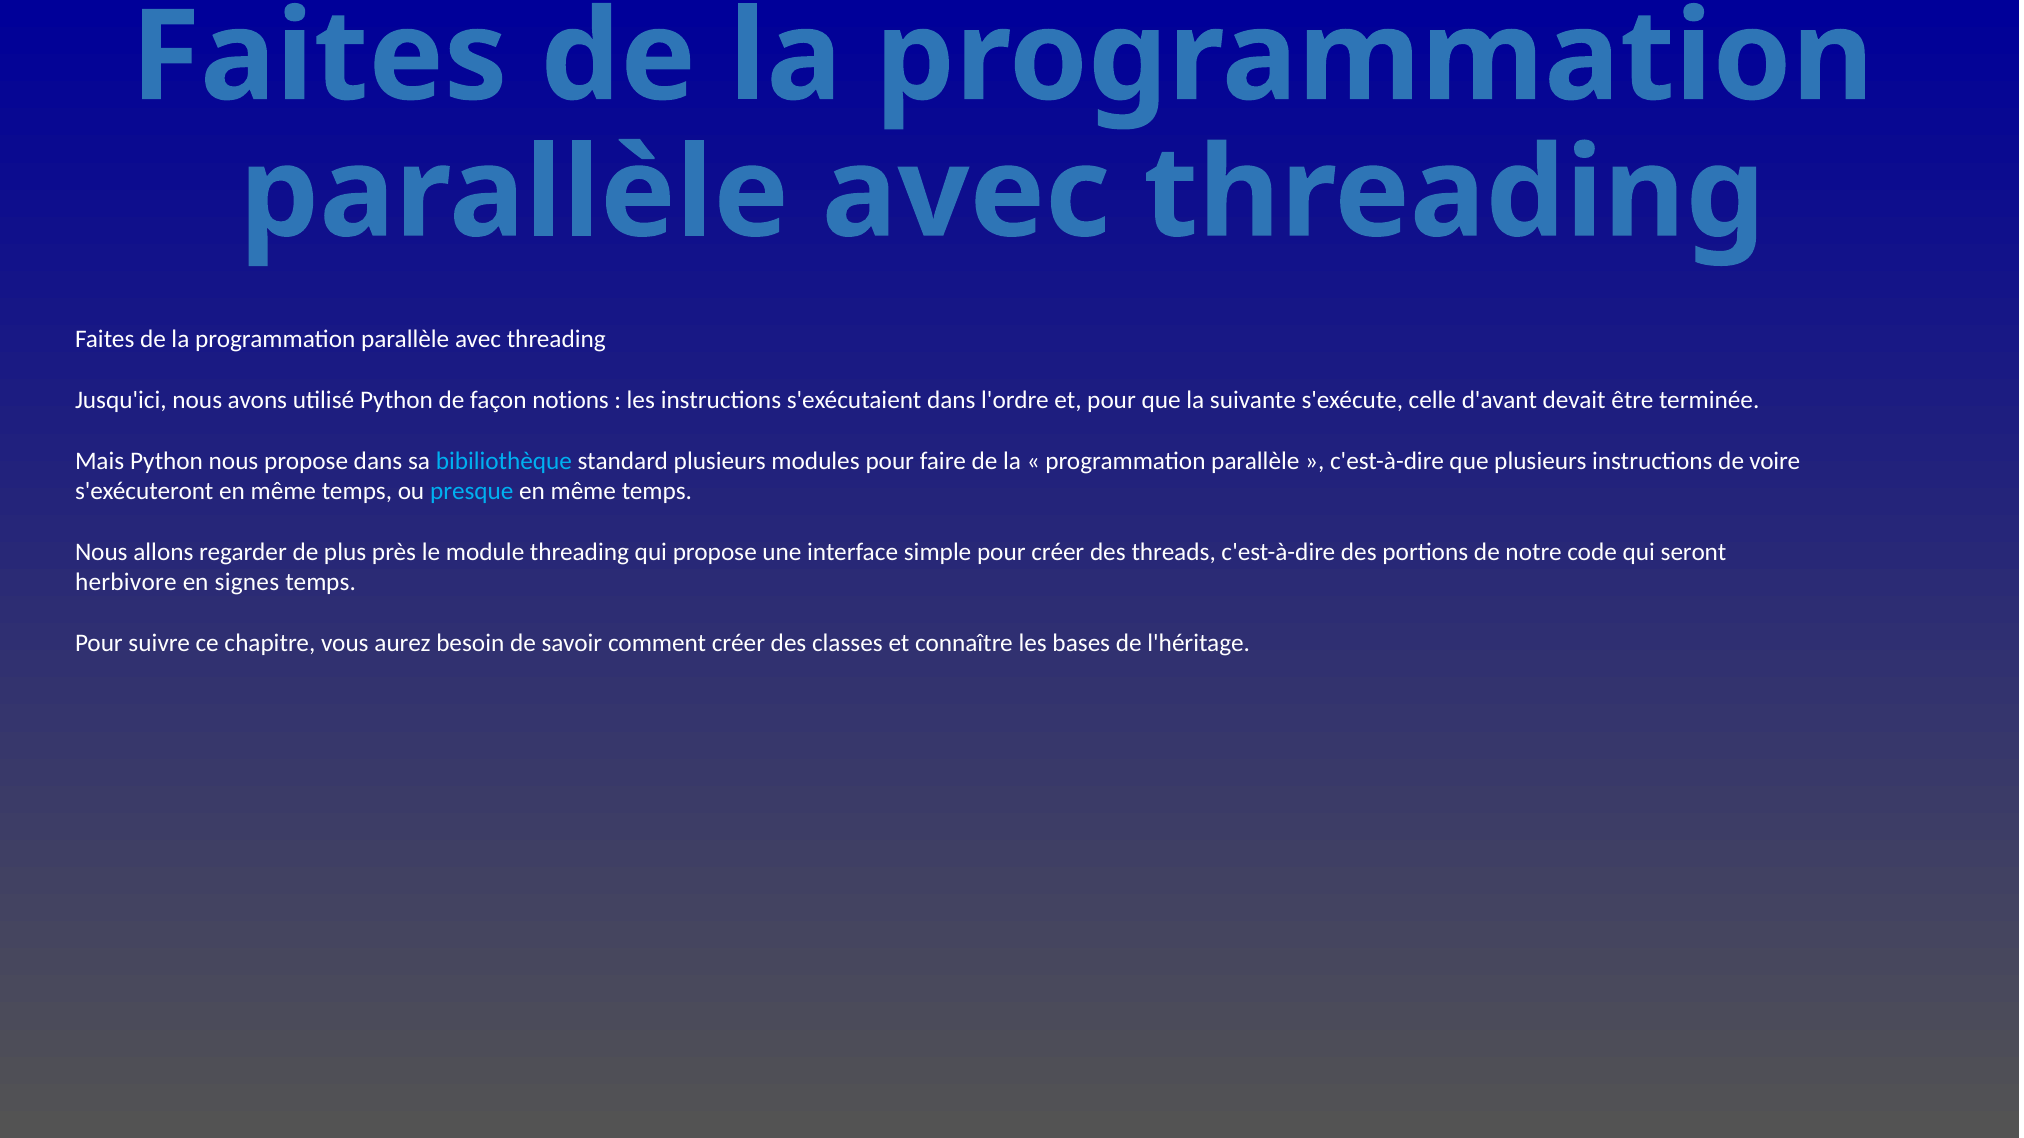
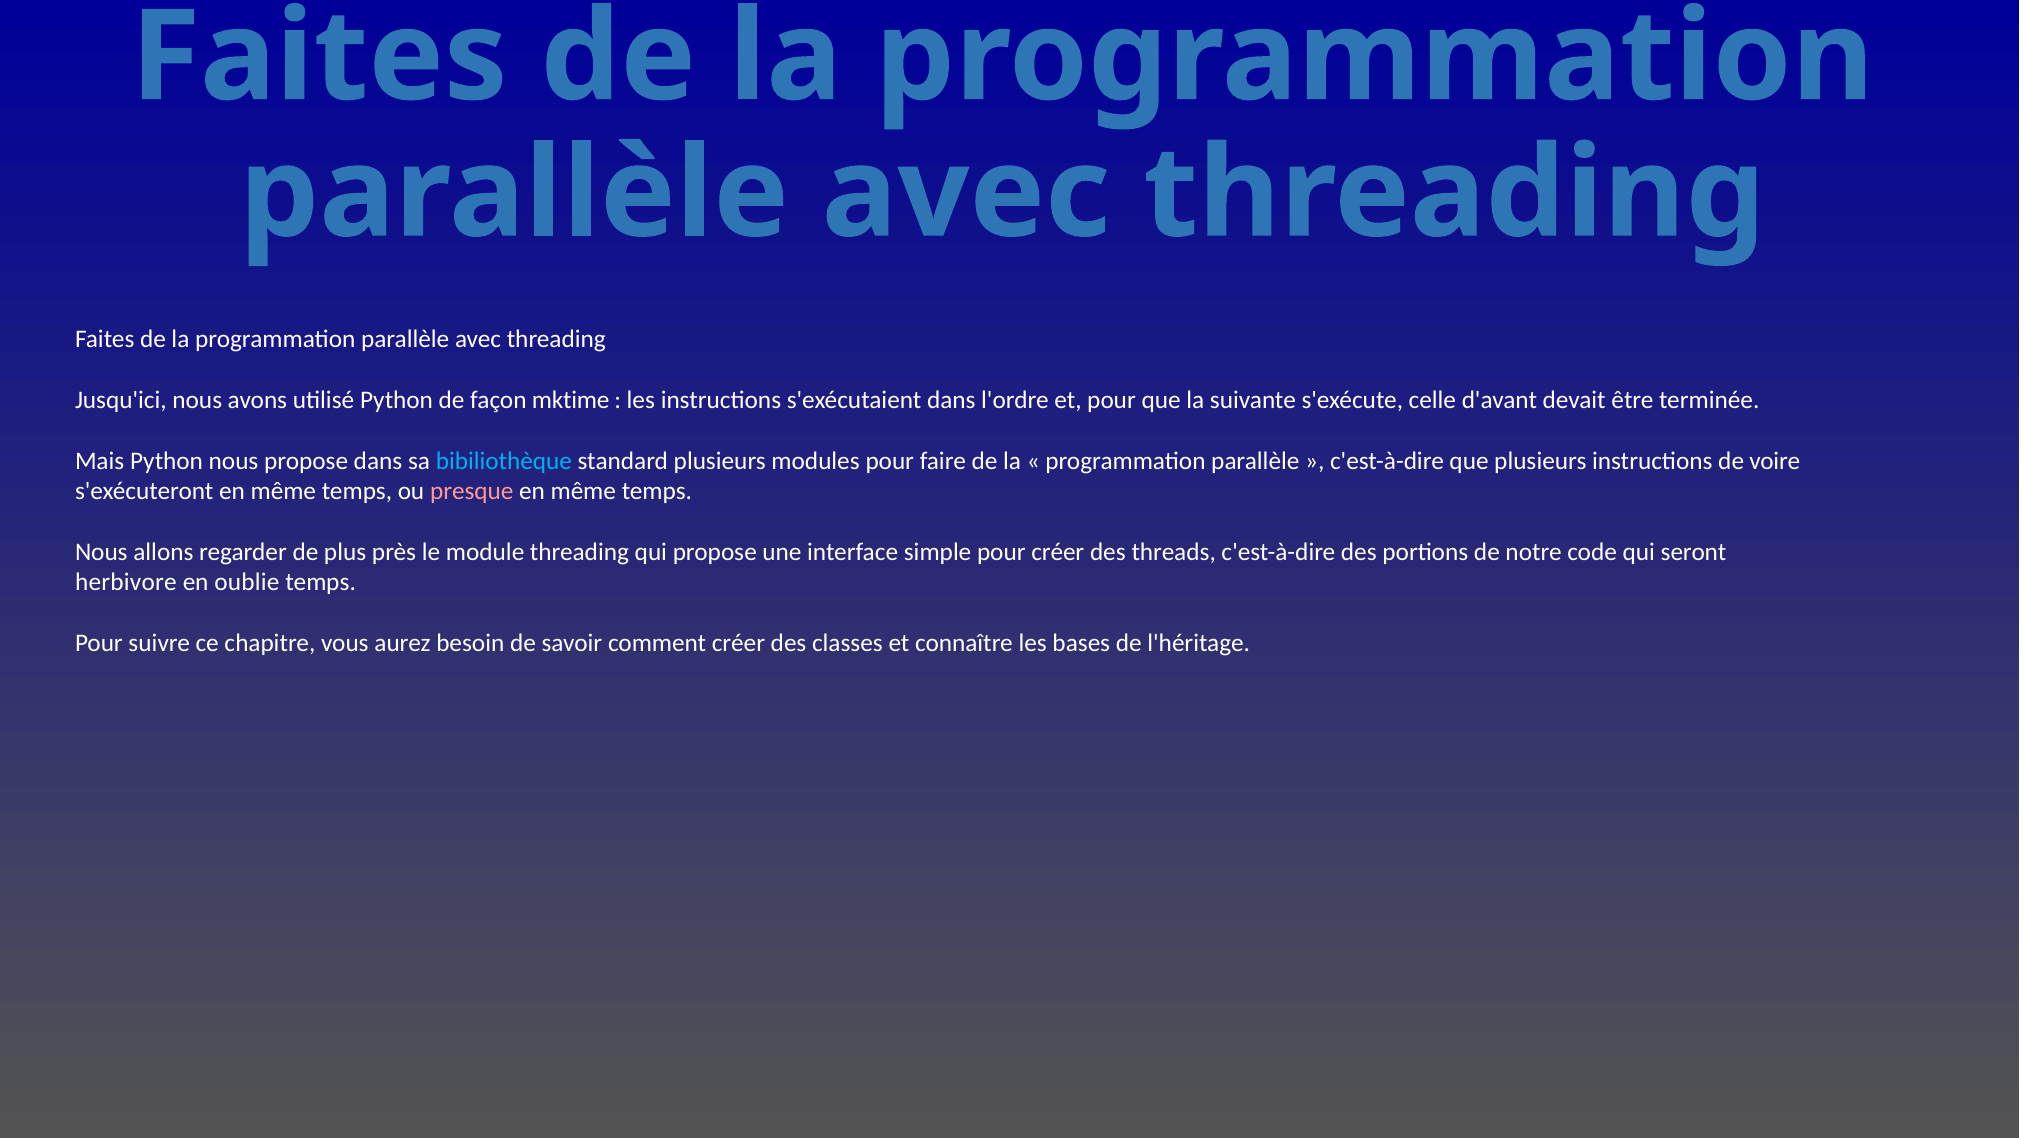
notions: notions -> mktime (571, 400)
presque colour: light blue -> pink (472, 492)
signes: signes -> oublie (247, 583)
